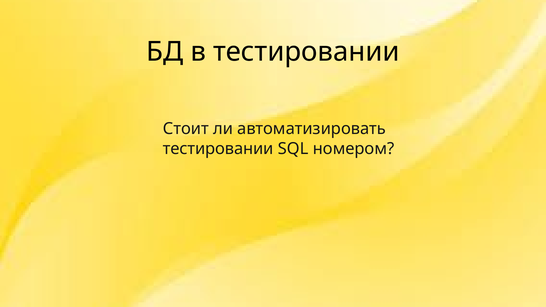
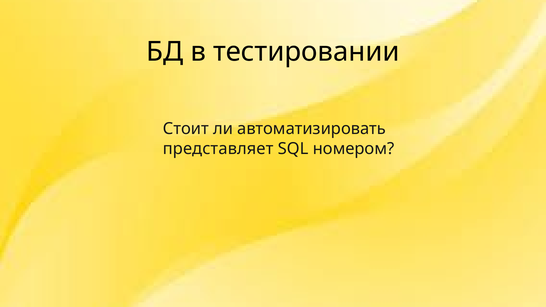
тестировании: тестировании -> представляет (218, 149)
